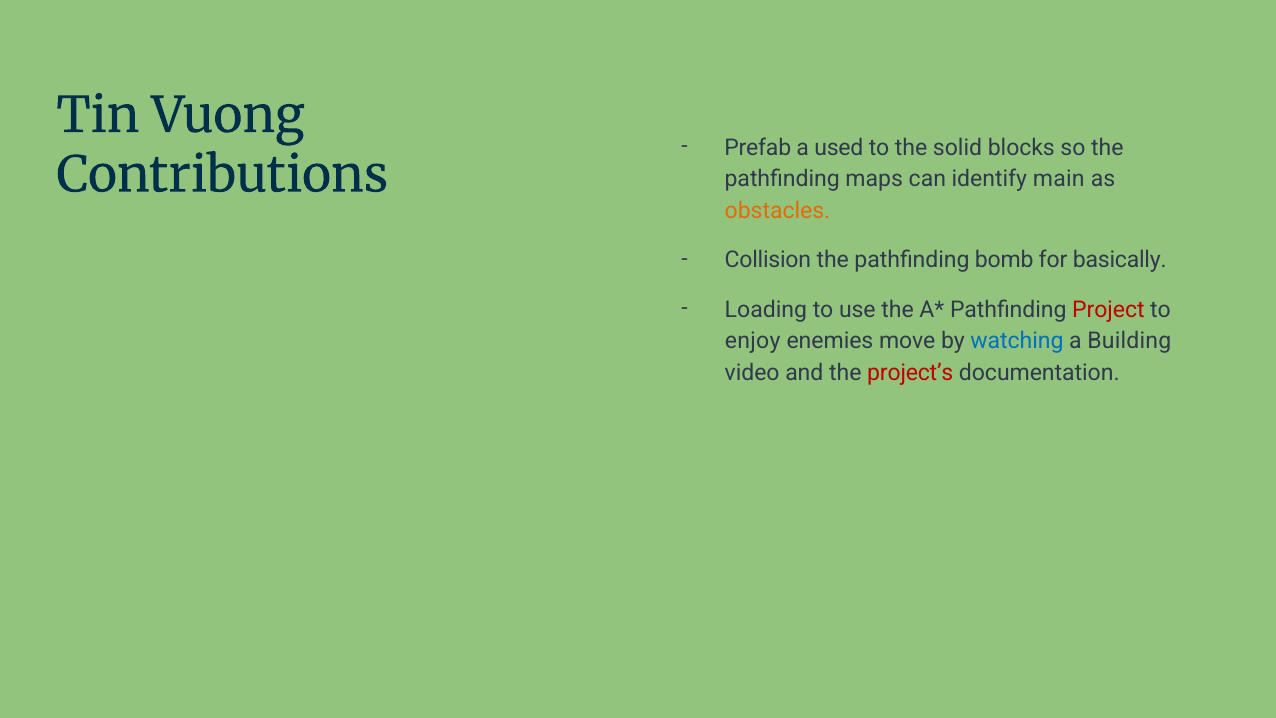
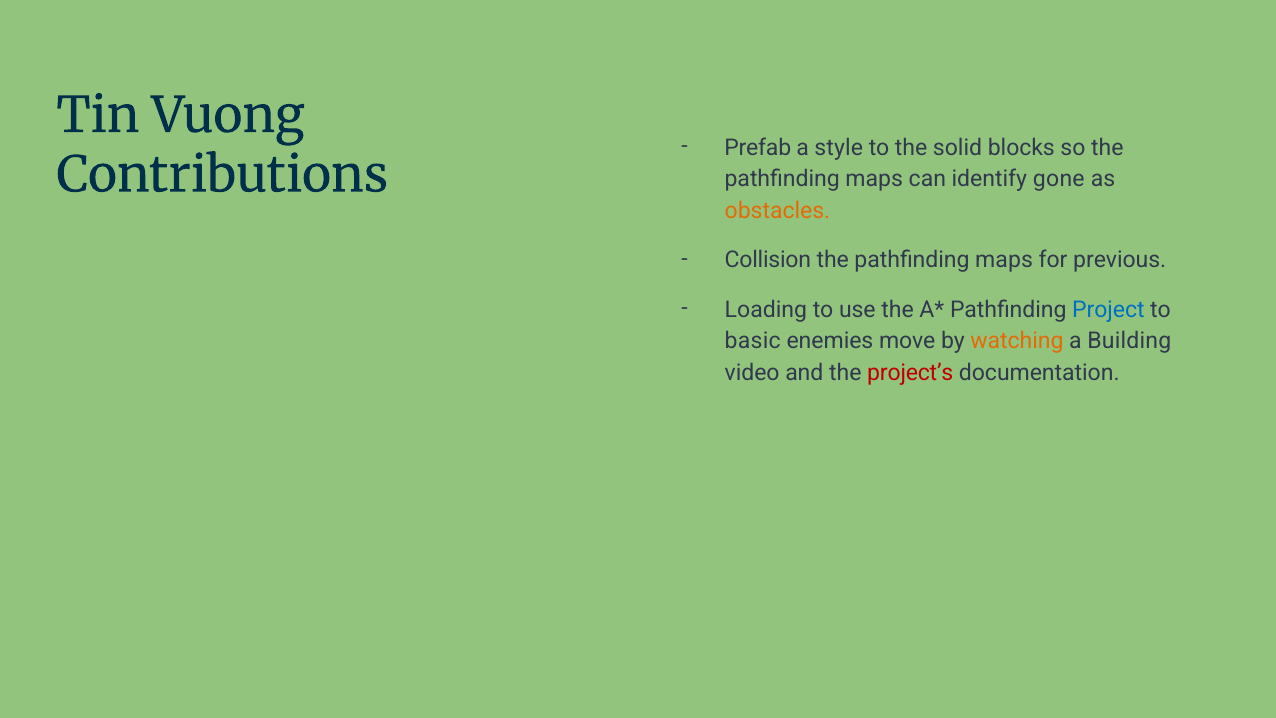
used: used -> style (839, 147)
main: main -> gone (1059, 179)
bomb: bomb -> maps (1004, 260)
basically: basically -> previous (1120, 260)
Project colour: red -> blue (1108, 309)
enjoy: enjoy -> basic (753, 341)
watching colour: blue -> orange (1017, 341)
